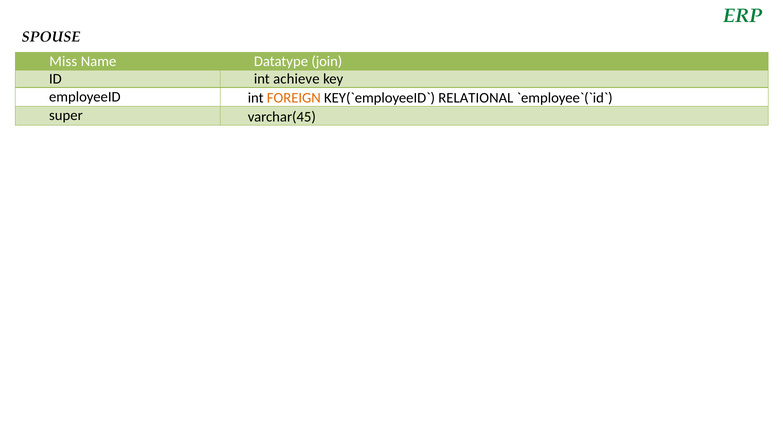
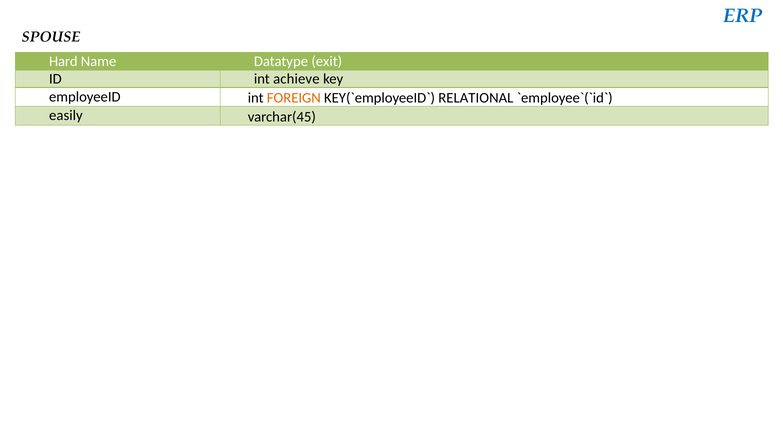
ERP colour: green -> blue (743, 16)
Miss: Miss -> Hard (63, 61)
join: join -> exit (327, 61)
super: super -> easily (66, 116)
